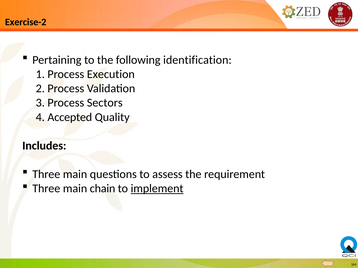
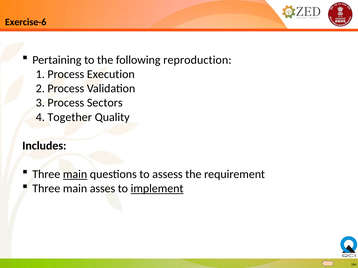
Exercise-2: Exercise-2 -> Exercise-6 (26, 22)
identification: identification -> reproduction (197, 60)
Accepted: Accepted -> Together (70, 117)
main underline: none -> present (75, 175)
chain: chain -> asses (103, 189)
